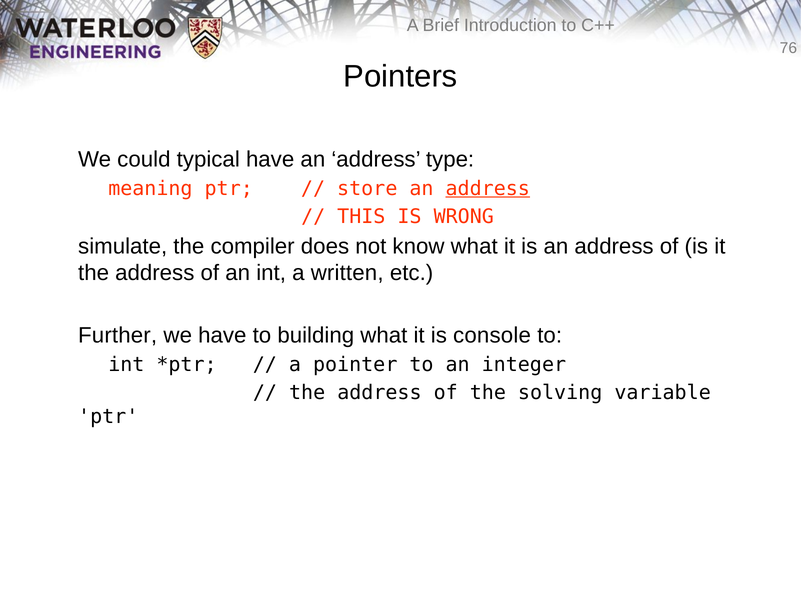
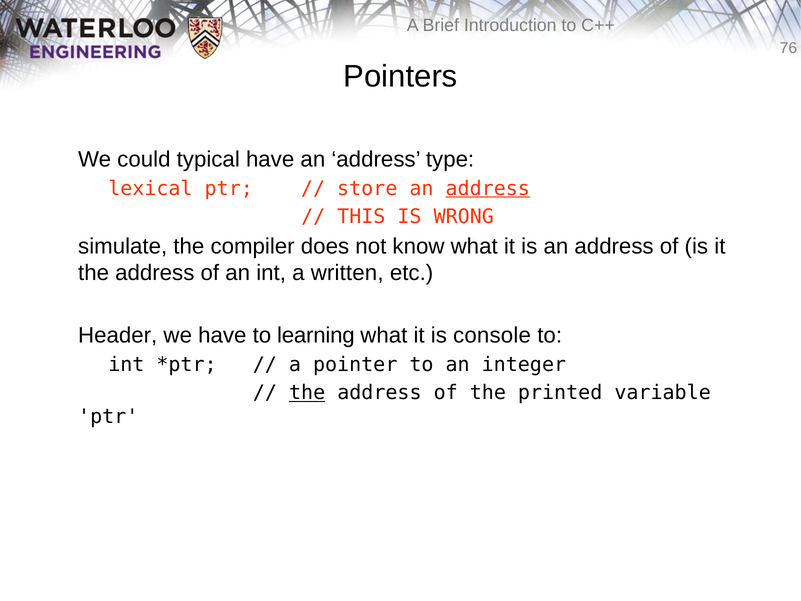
meaning: meaning -> lexical (150, 188)
Further: Further -> Header (118, 335)
building: building -> learning (316, 335)
the underline: none -> present (307, 393)
solving: solving -> printed (560, 393)
